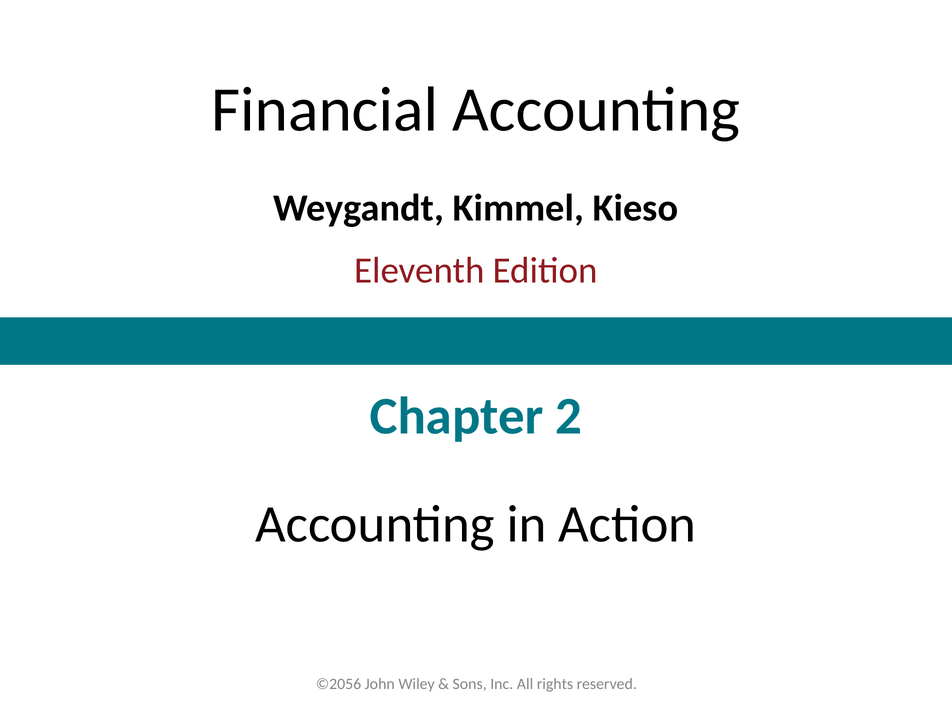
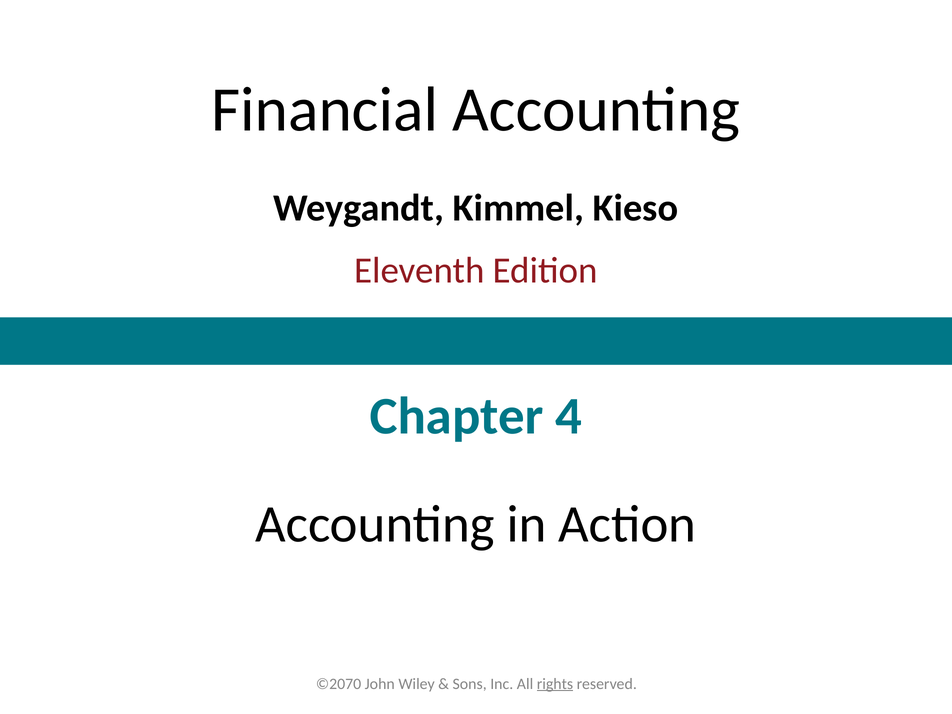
2: 2 -> 4 (569, 416)
©2056: ©2056 -> ©2070 (339, 684)
rights underline: none -> present (555, 684)
